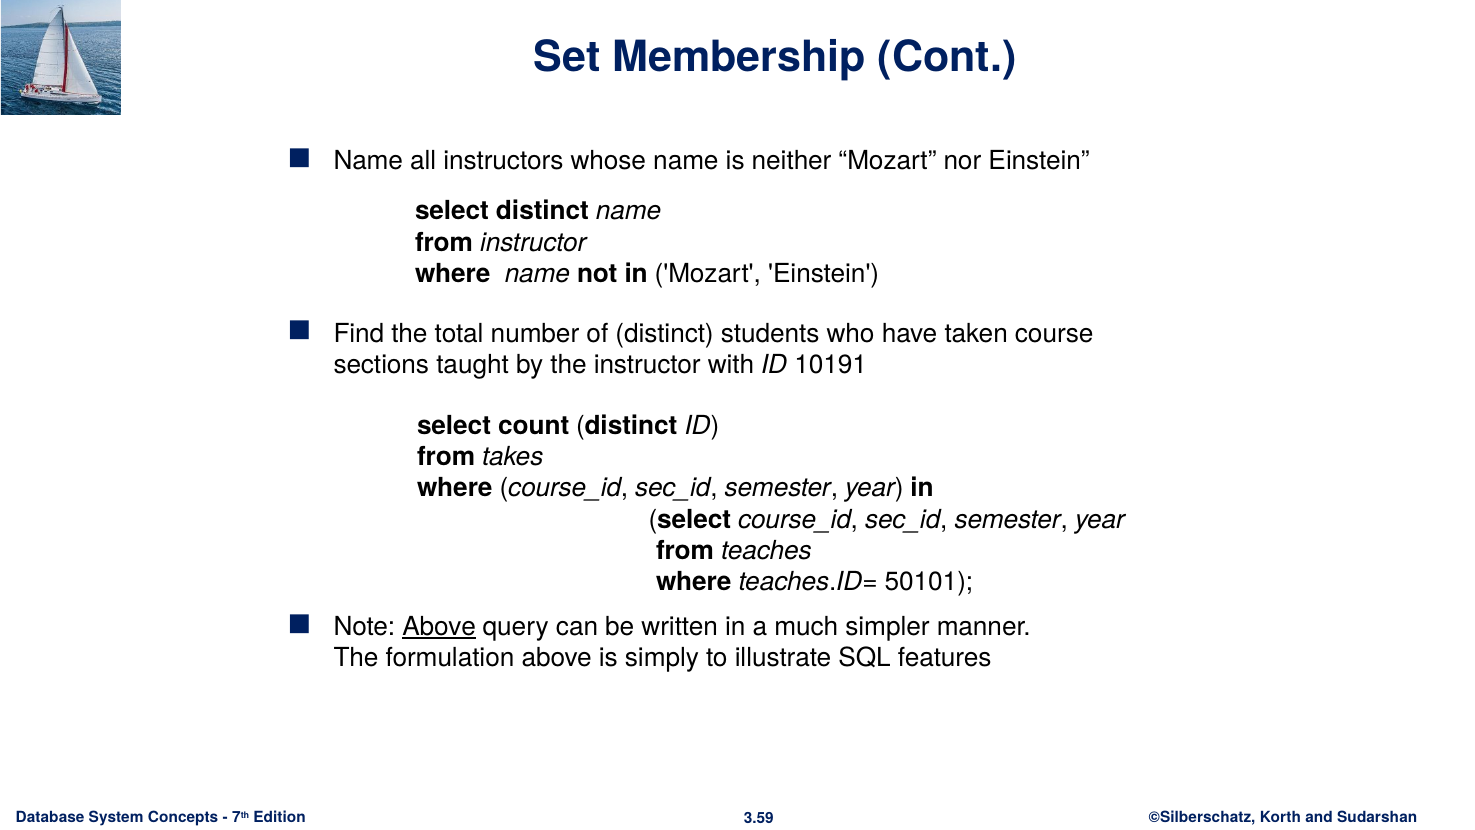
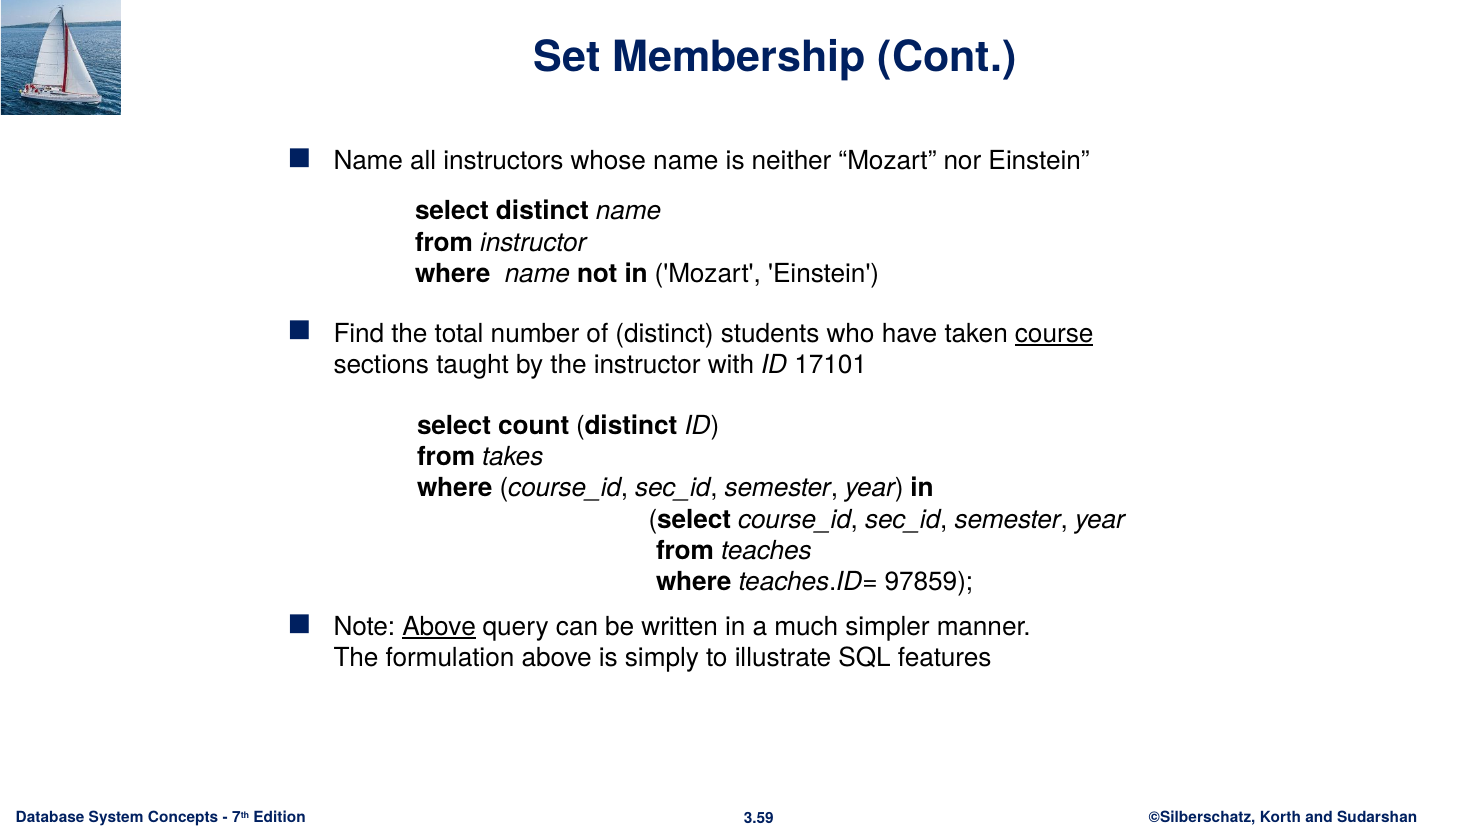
course underline: none -> present (1054, 333)
10191: 10191 -> 17101 (831, 365)
50101: 50101 -> 97859 (929, 582)
